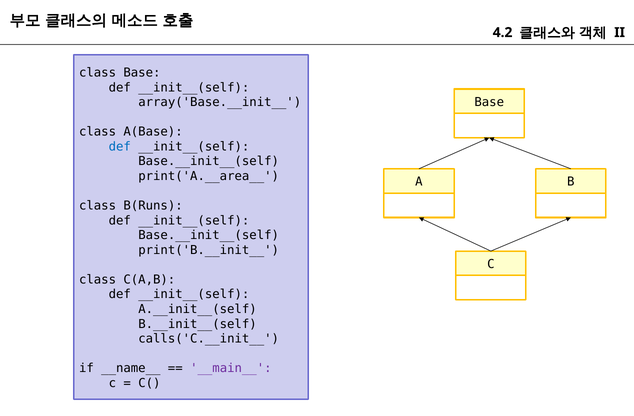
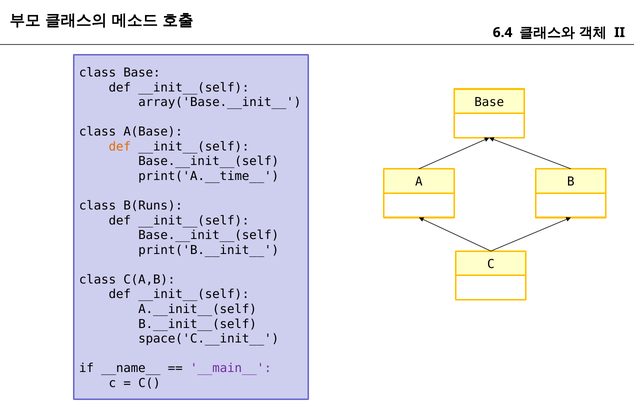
4.2: 4.2 -> 6.4 (503, 32)
def colour: blue -> orange (120, 147)
print('A.__area__: print('A.__area__ -> print('A.__time__ (209, 176)
calls('C.__init__: calls('C.__init__ -> space('C.__init__ (209, 339)
